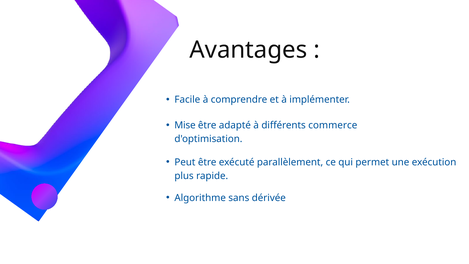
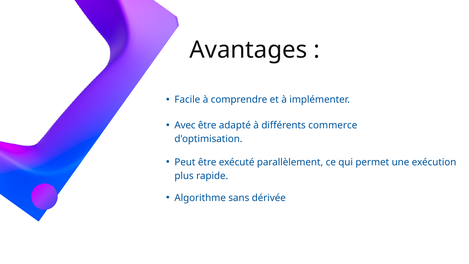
Mise: Mise -> Avec (185, 125)
